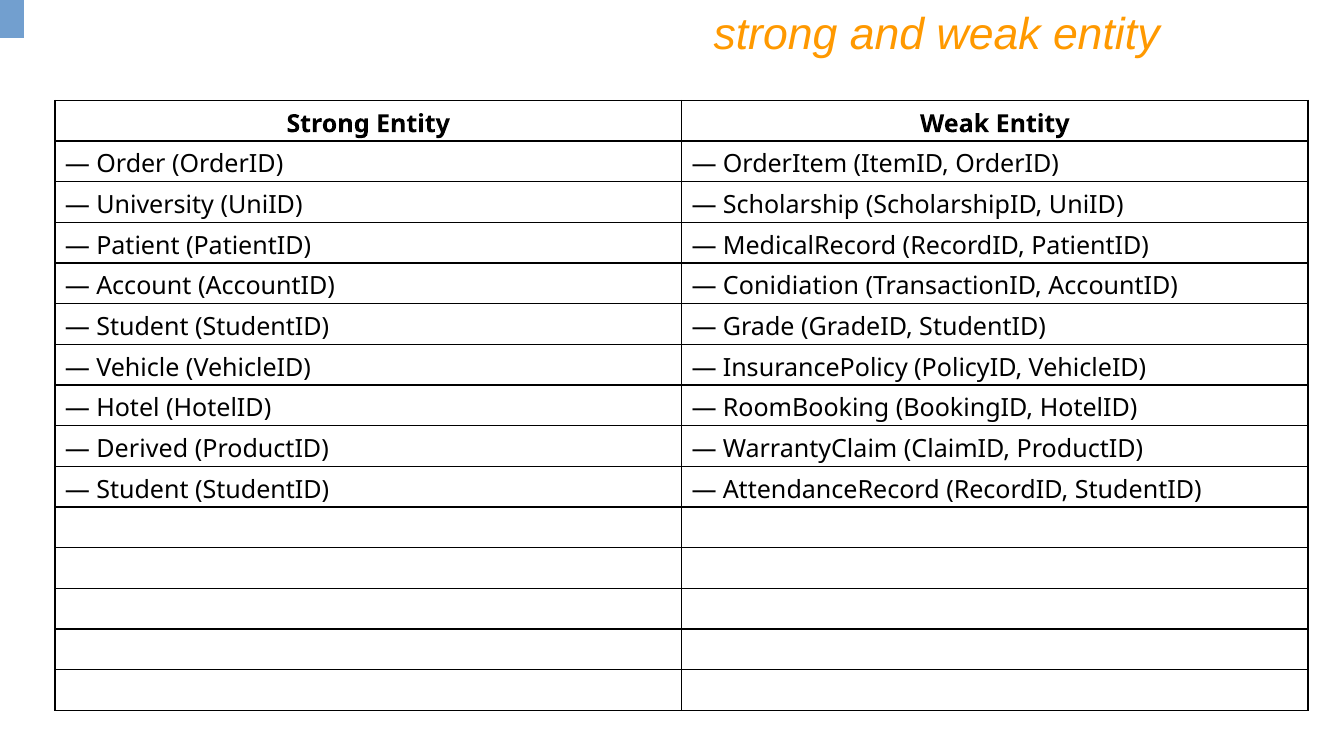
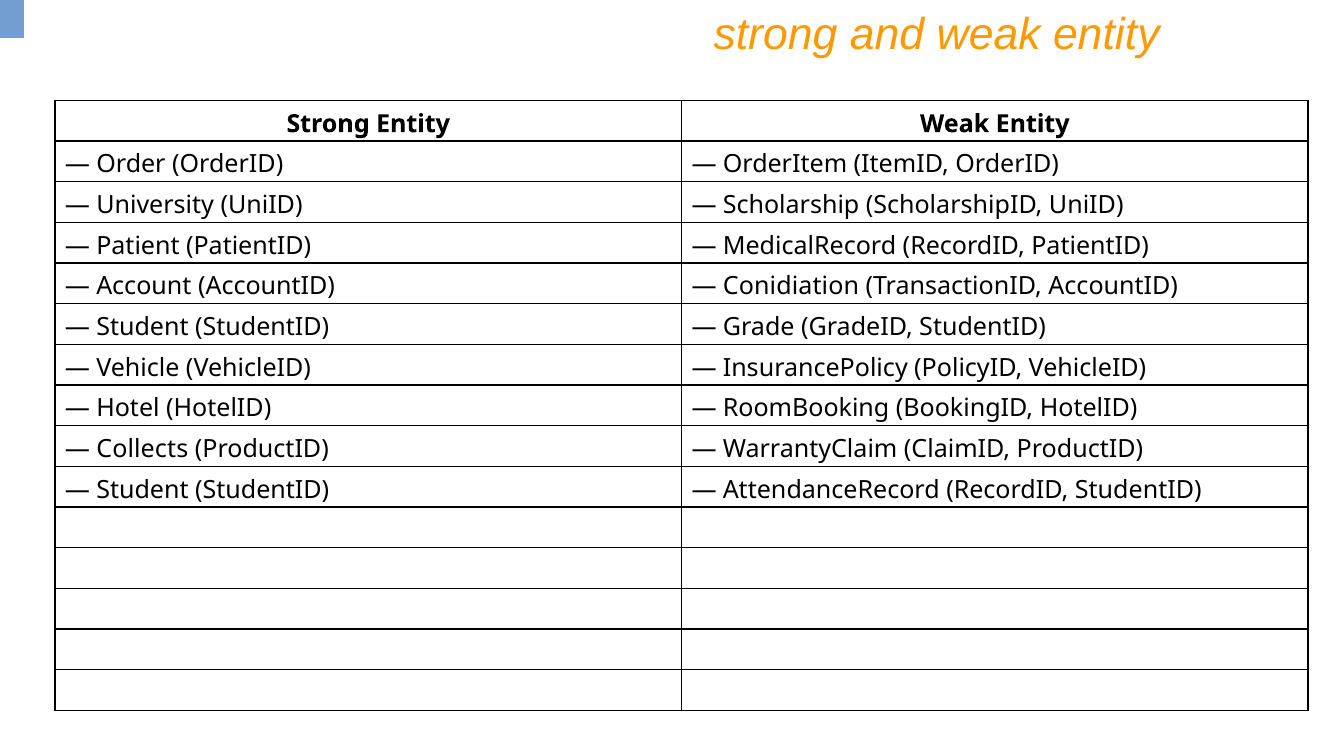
Derived: Derived -> Collects (142, 449)
